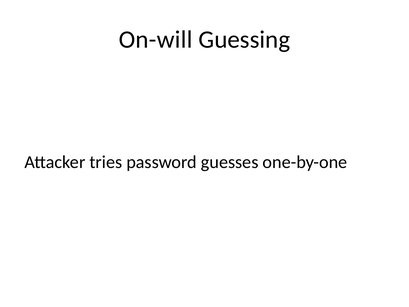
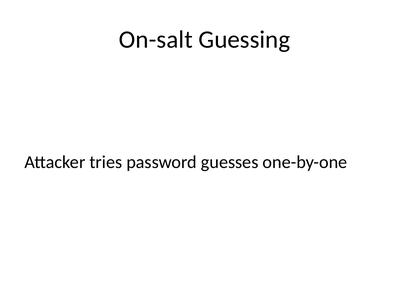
On-will: On-will -> On-salt (156, 40)
